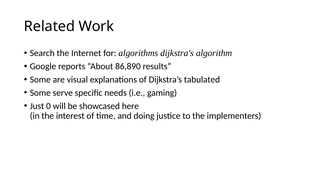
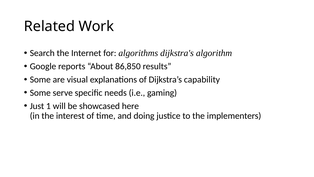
86,890: 86,890 -> 86,850 (128, 66)
tabulated: tabulated -> capability (202, 79)
0: 0 -> 1 (48, 106)
